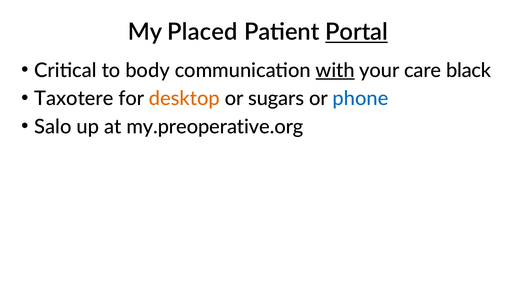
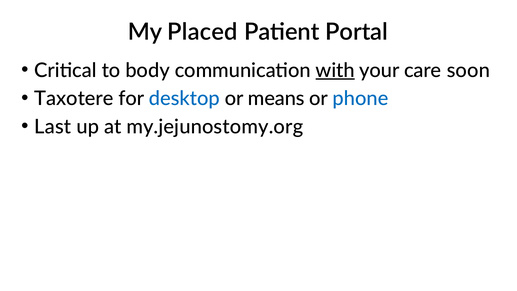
Portal underline: present -> none (357, 32)
black: black -> soon (468, 70)
desktop colour: orange -> blue (184, 99)
sugars: sugars -> means (276, 99)
Salo: Salo -> Last (53, 127)
my.preoperative.org: my.preoperative.org -> my.jejunostomy.org (215, 127)
